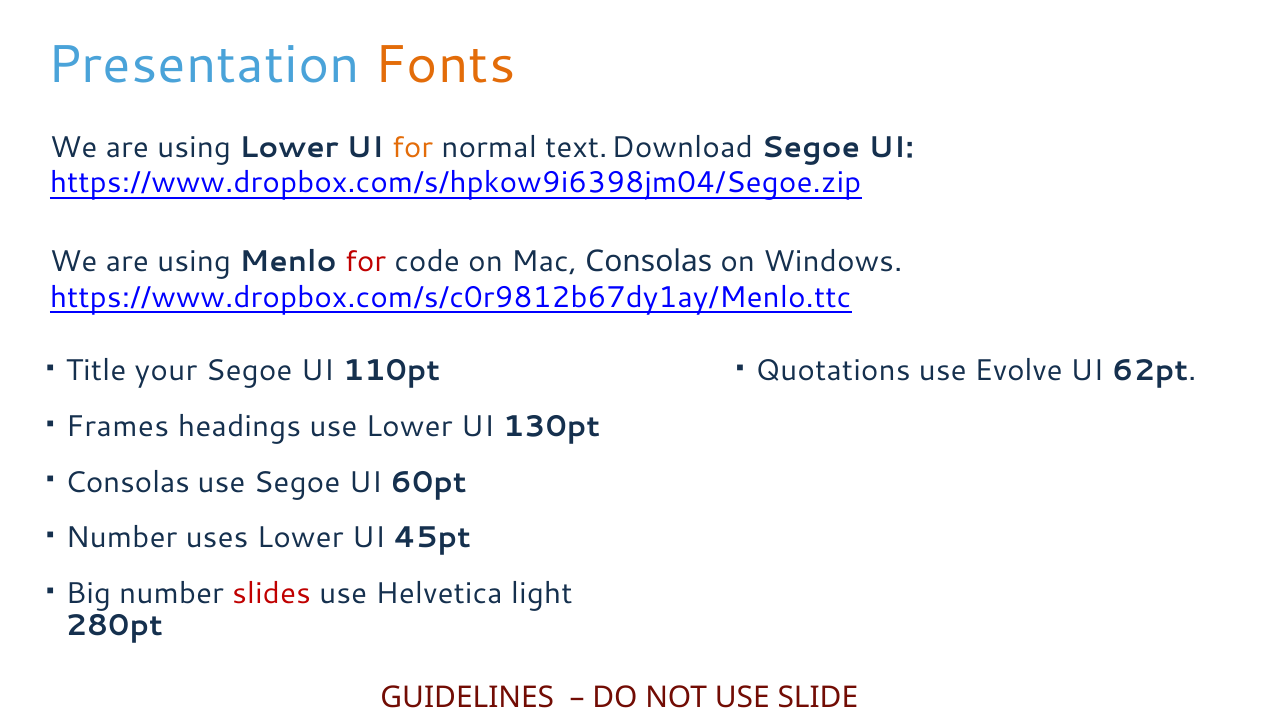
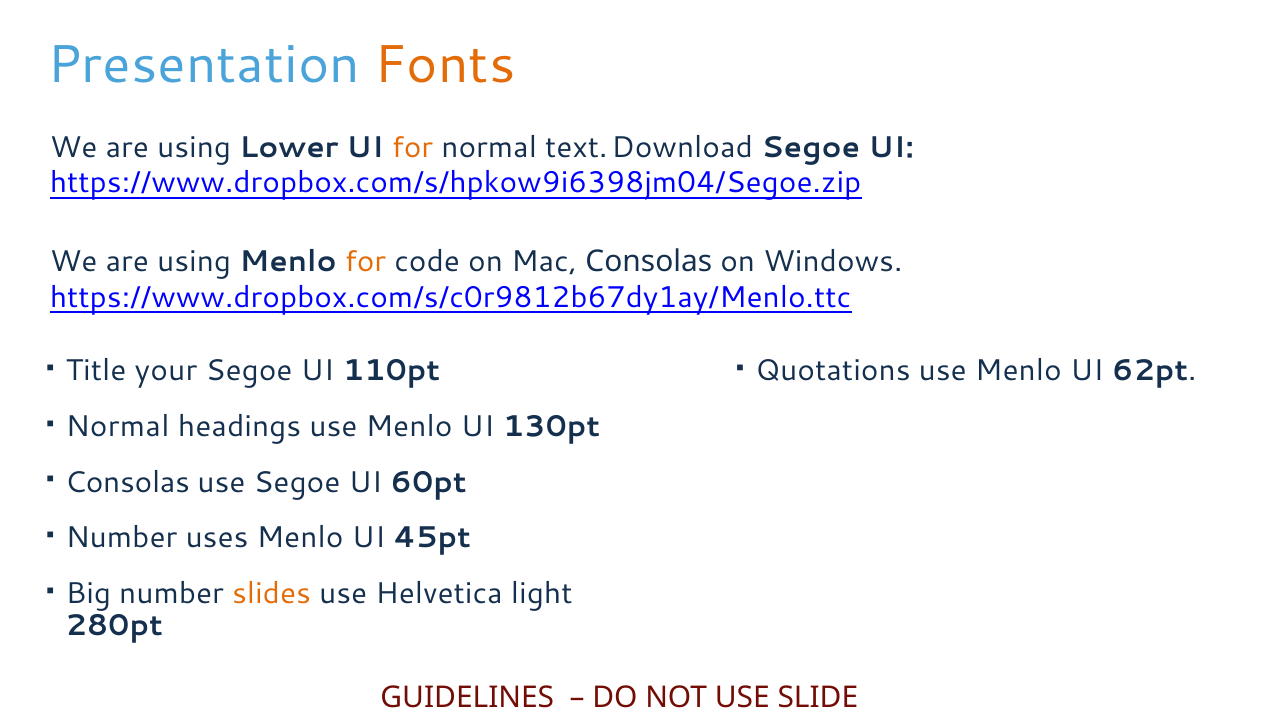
for colour: red -> orange (365, 261)
Quotations use Evolve: Evolve -> Menlo (1018, 371)
Frames: Frames -> Normal (118, 426)
headings use Lower: Lower -> Menlo (409, 426)
uses Lower: Lower -> Menlo (300, 538)
slides colour: red -> orange (272, 593)
